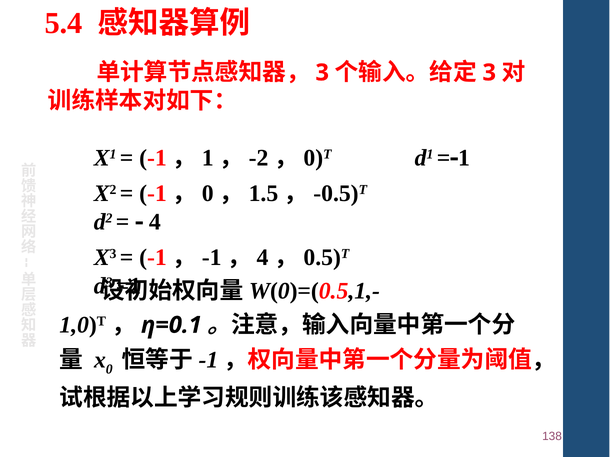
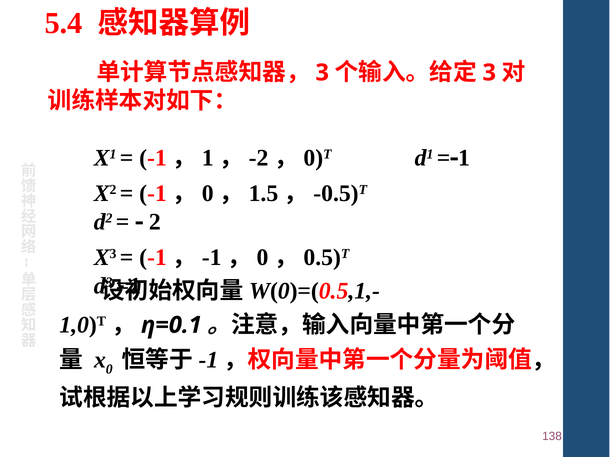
4: 4 -> 2 (155, 222)
4: 4 -> 0 (263, 258)
